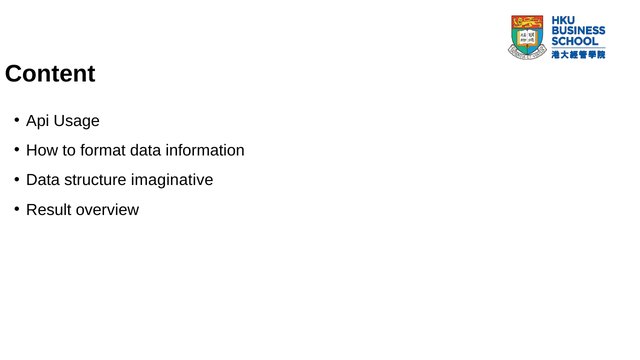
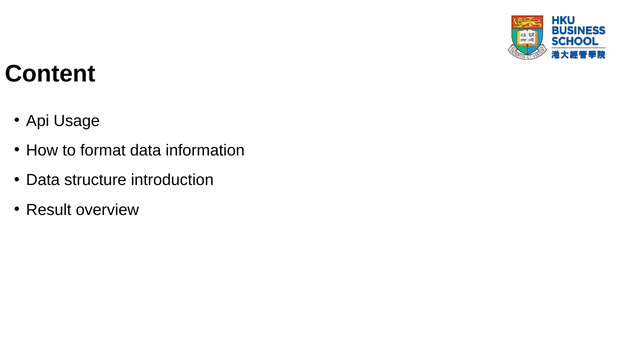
imaginative: imaginative -> introduction (172, 180)
